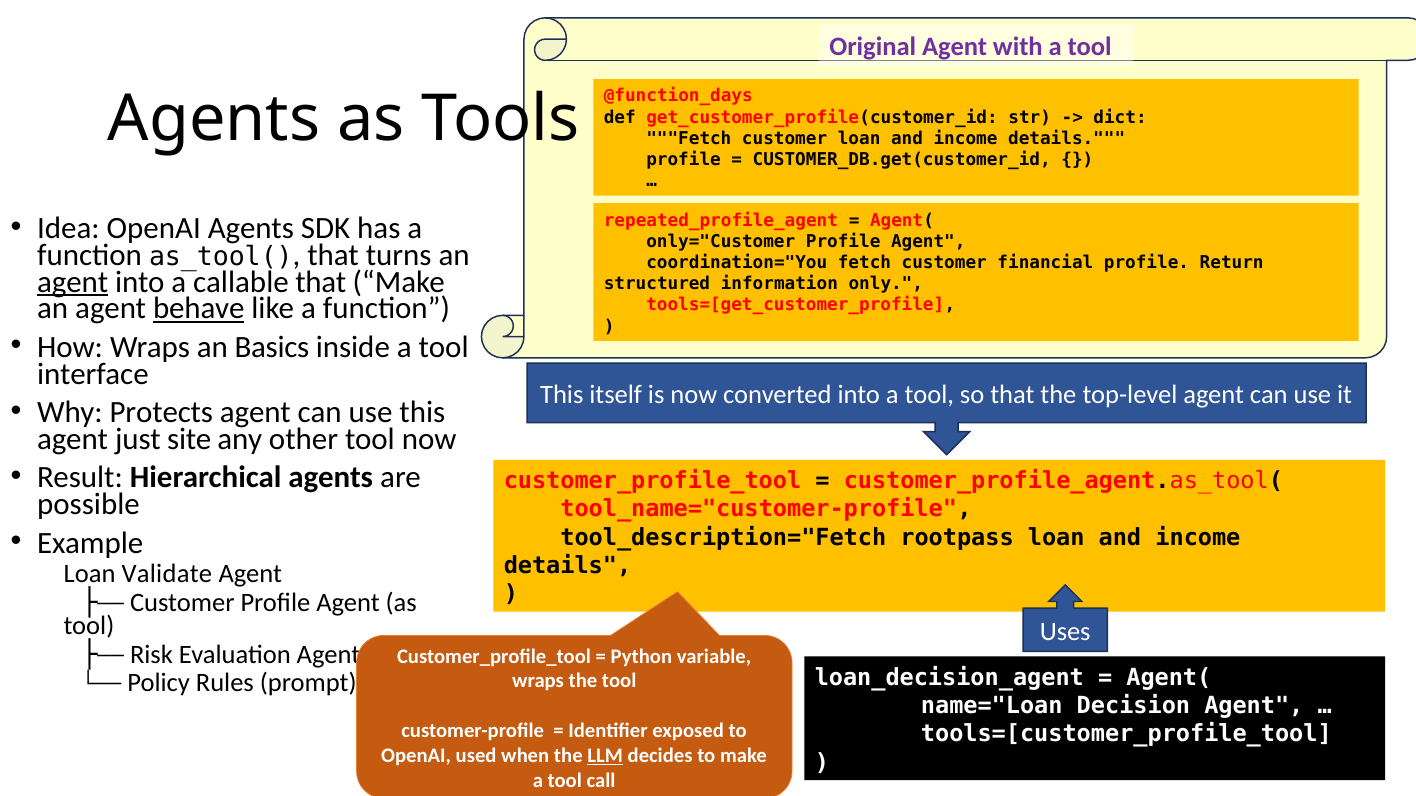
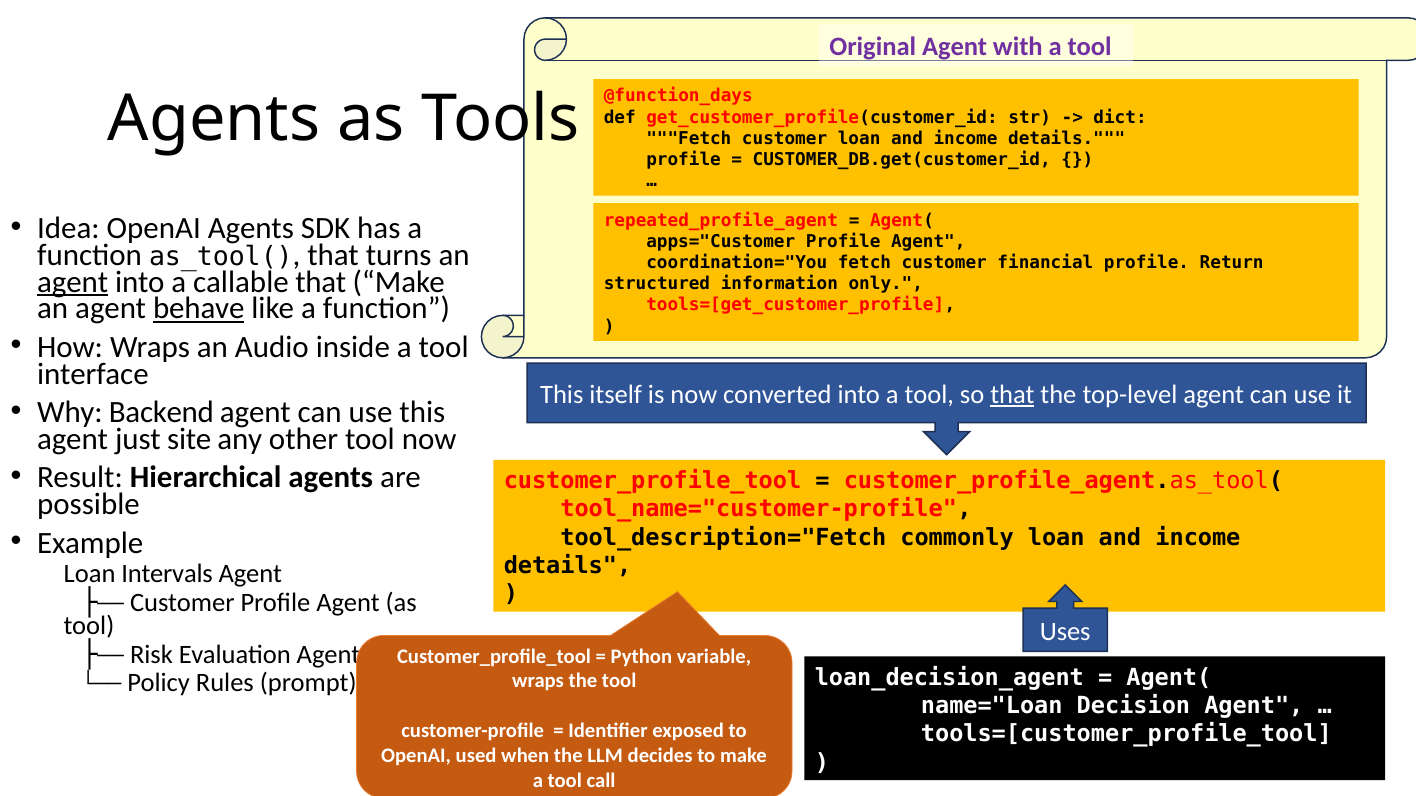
only="Customer: only="Customer -> apps="Customer (721, 242)
Basics: Basics -> Audio (272, 347)
that underline: none -> present (1012, 395)
Protects: Protects -> Backend (161, 413)
rootpass: rootpass -> commonly (957, 538)
Validate: Validate -> Intervals (167, 574)
LLM underline: present -> none (605, 756)
